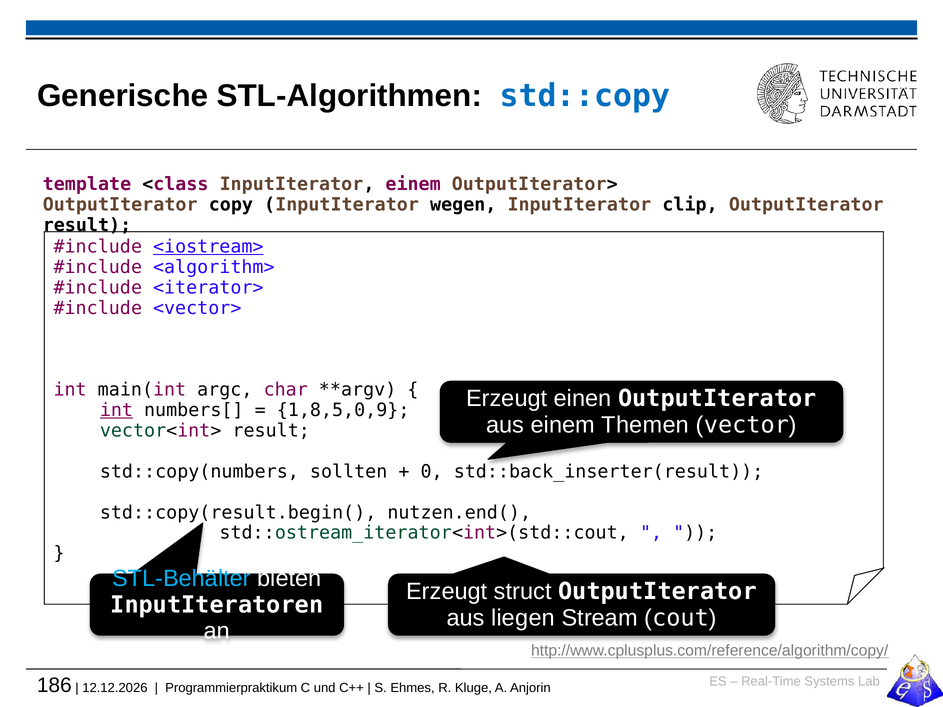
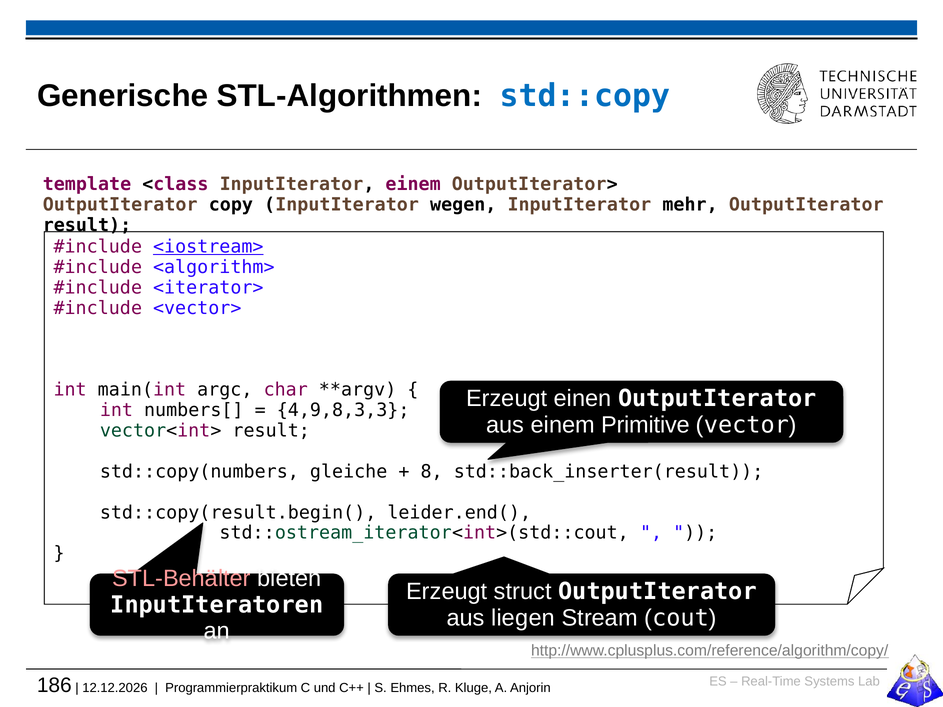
clip: clip -> mehr (690, 205)
int underline: present -> none (116, 410)
1,8,5,0,9: 1,8,5,0,9 -> 4,9,8,3,3 (343, 410)
Themen: Themen -> Primitive (645, 425)
sollten: sollten -> gleiche (349, 472)
0: 0 -> 8 (432, 472)
nutzen.end(: nutzen.end( -> leider.end( (459, 513)
STL-Behälter colour: light blue -> pink (181, 579)
